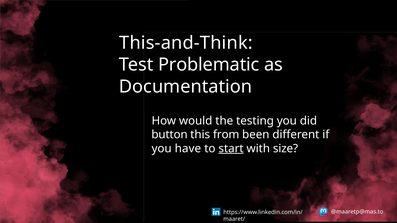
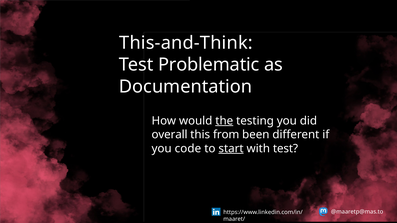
the underline: none -> present (224, 121)
button: button -> overall (170, 135)
have: have -> code (188, 149)
with size: size -> test (285, 149)
